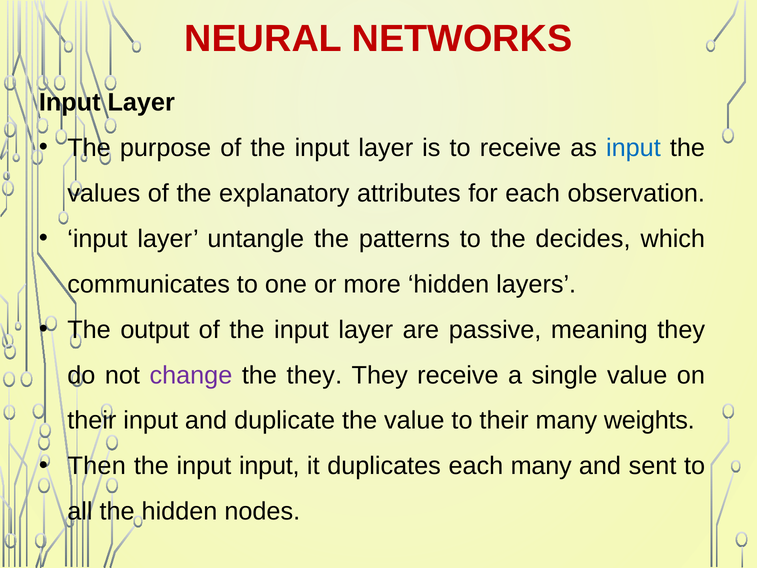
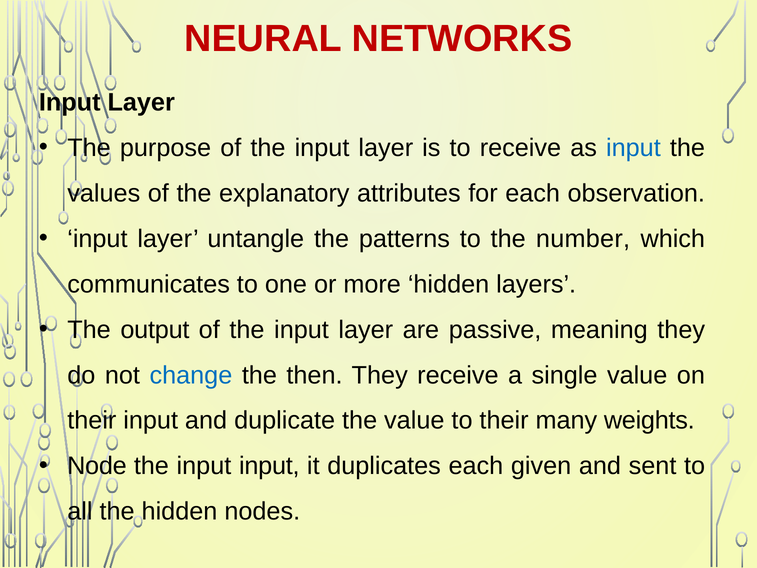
decides: decides -> number (583, 239)
change colour: purple -> blue (191, 375)
the they: they -> then (314, 375)
Then: Then -> Node (97, 466)
each many: many -> given (541, 466)
